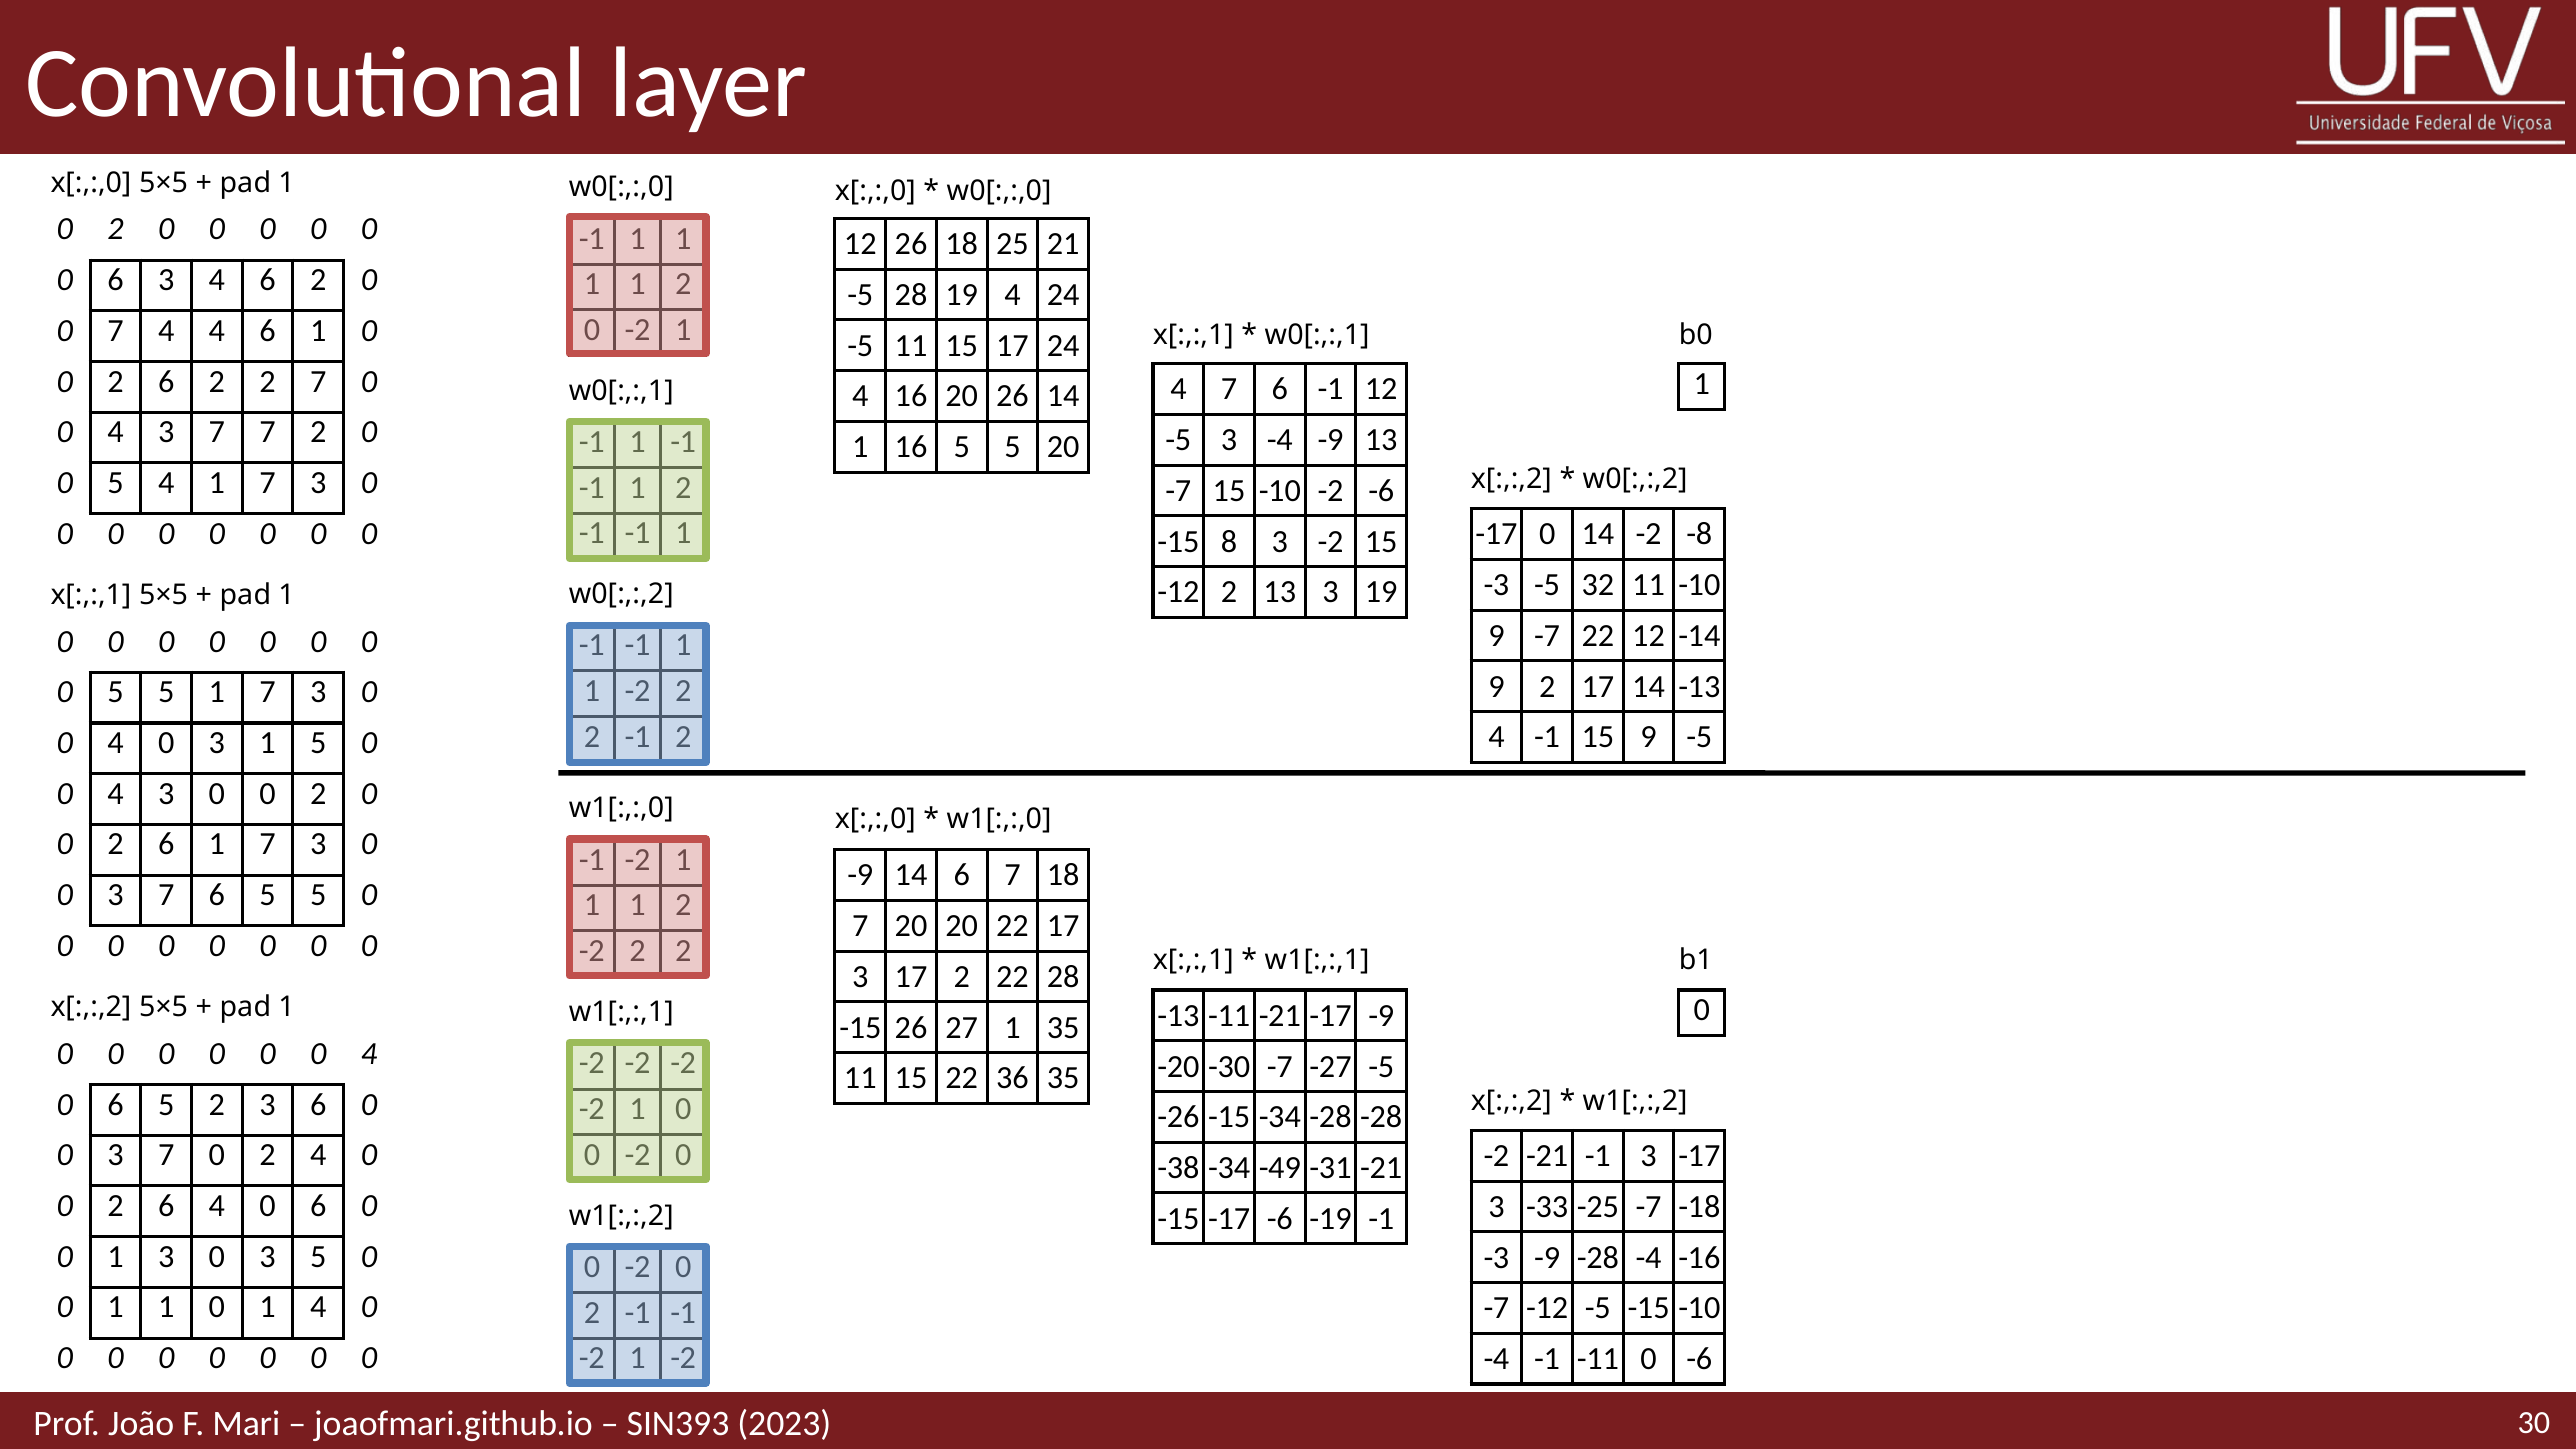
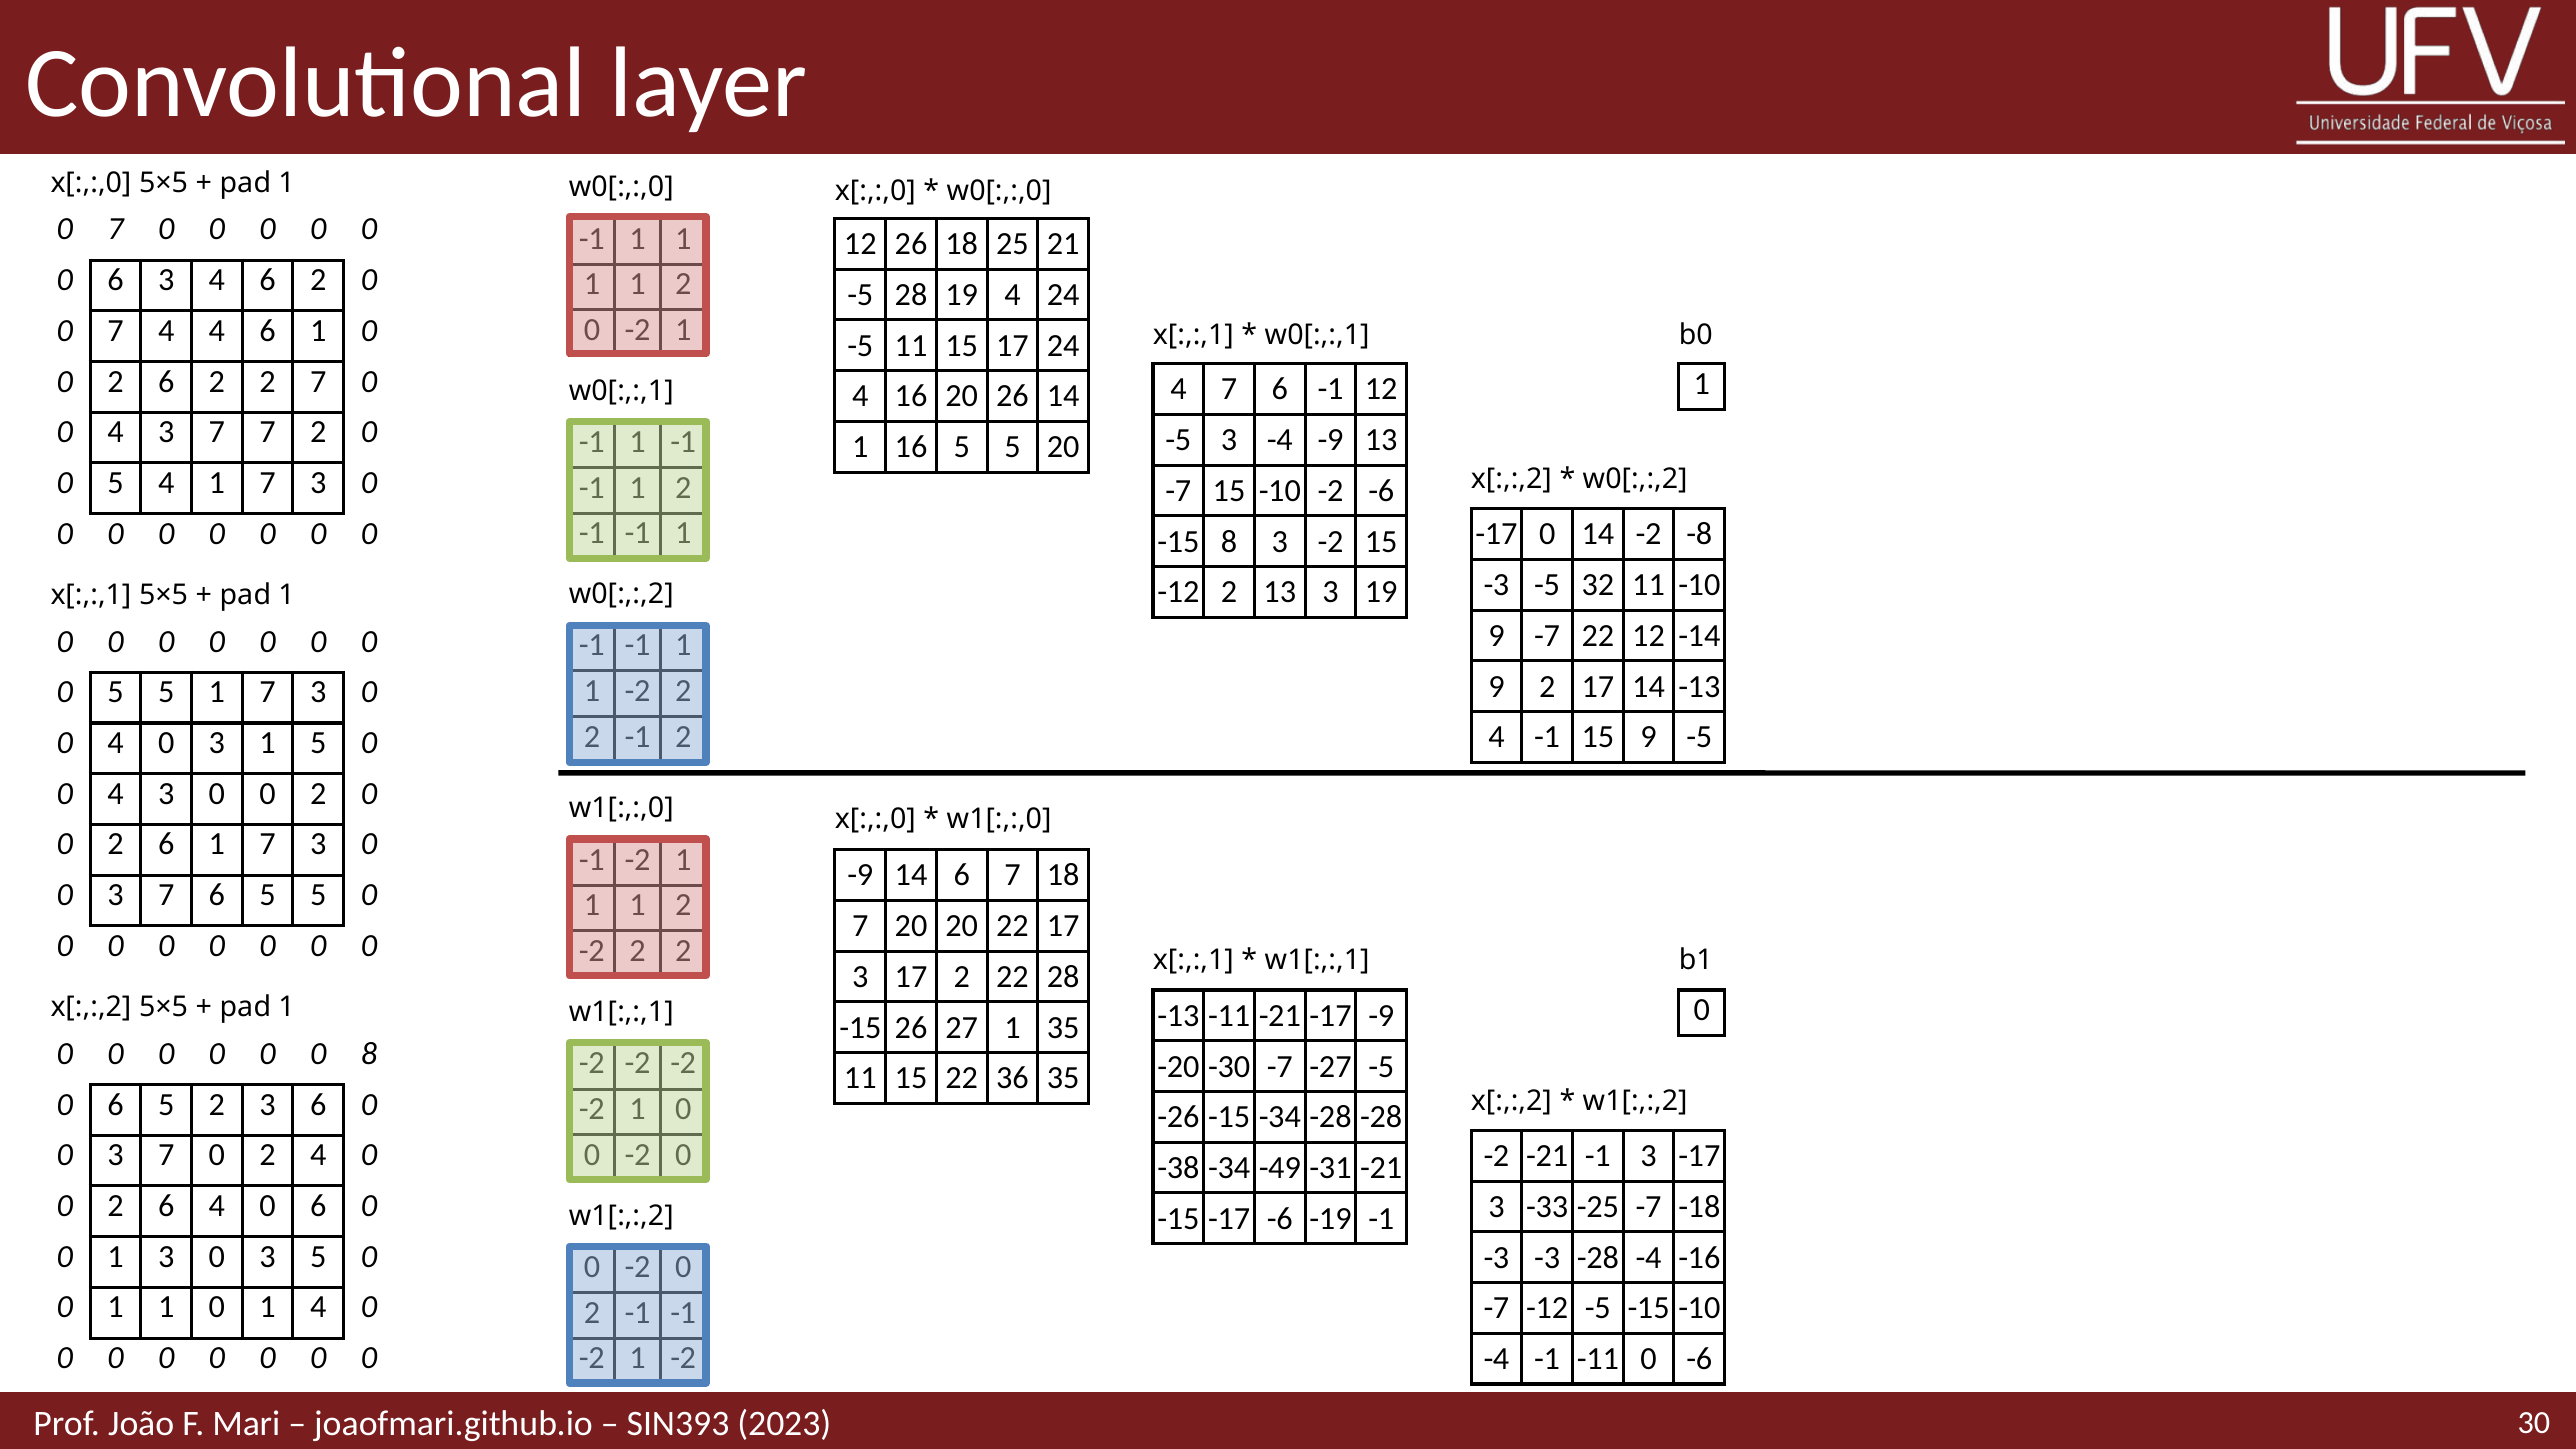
2: 2 -> 7 (115, 229)
0 0 0 4: 4 -> 8 (369, 1054)
-3 -9: -9 -> -3 (1547, 1258)
